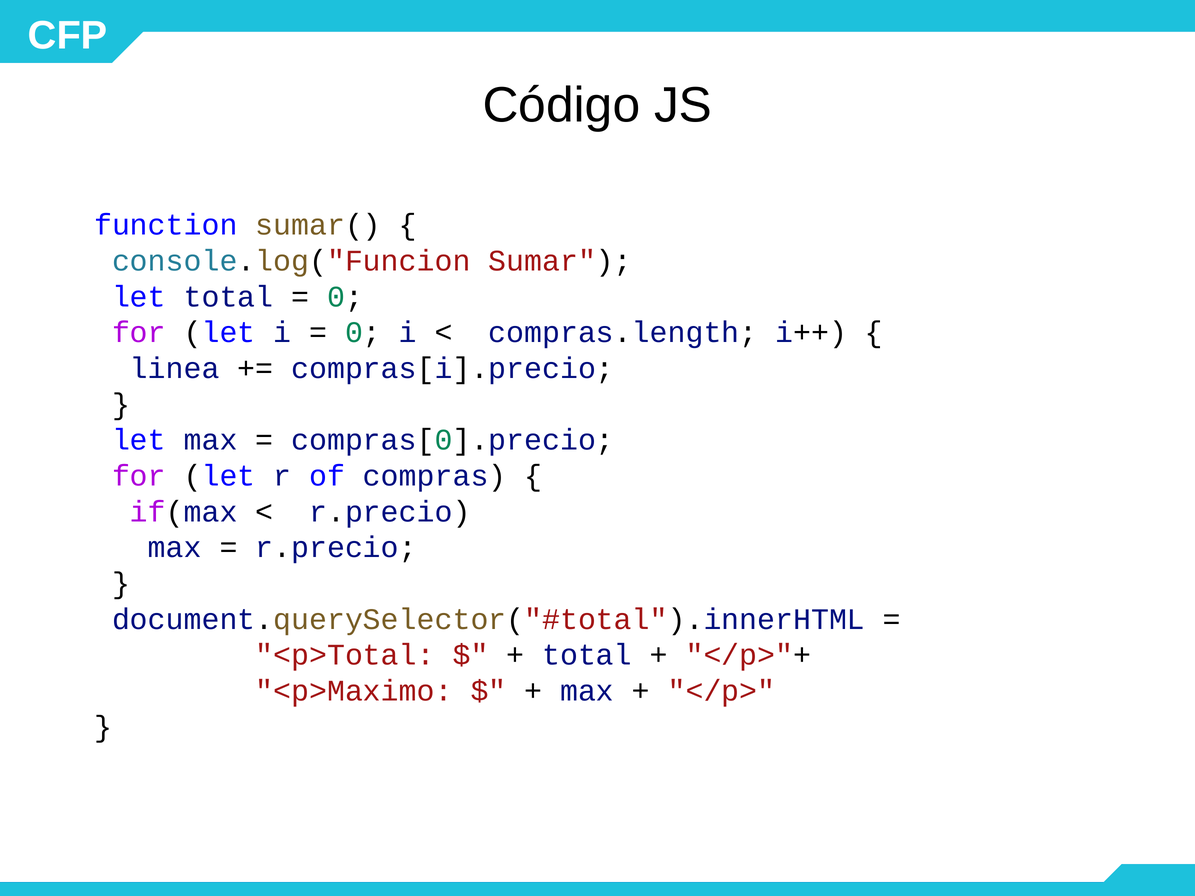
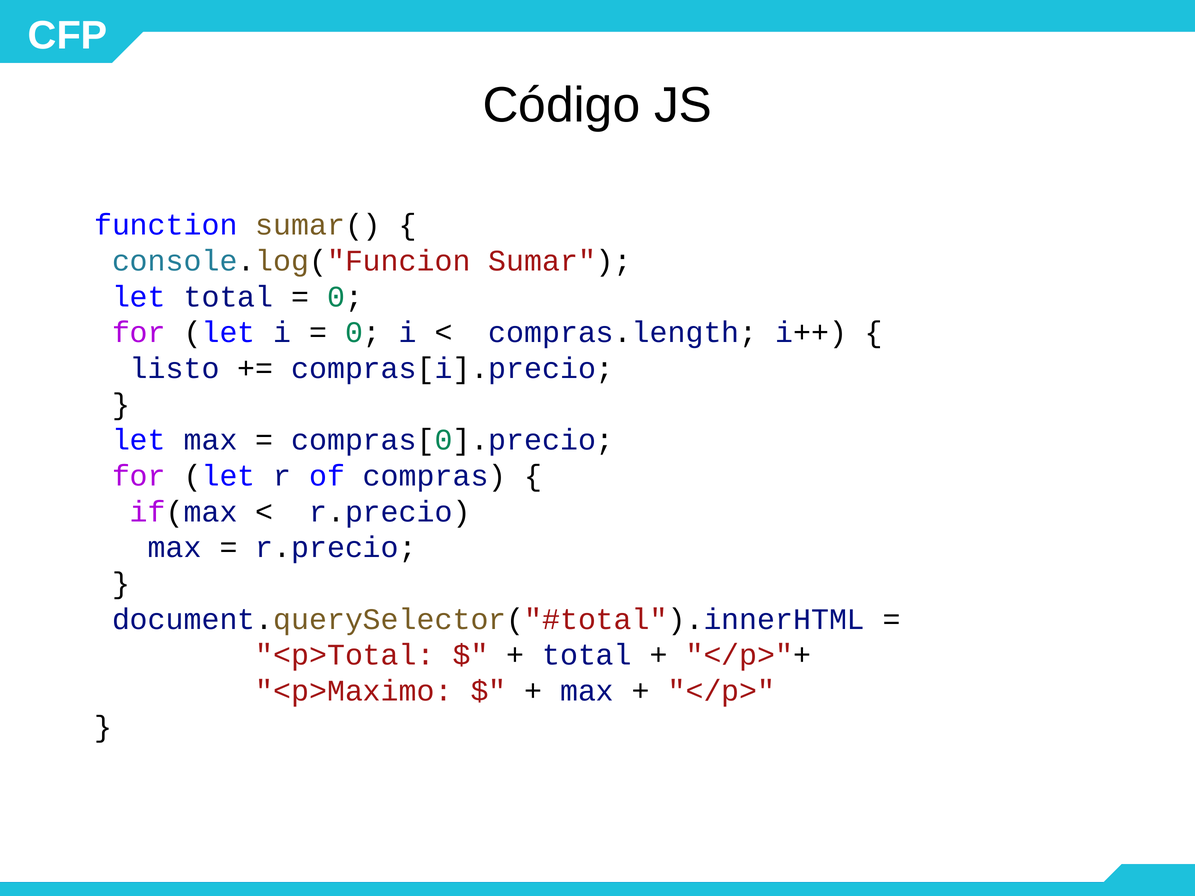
linea: linea -> listo (175, 368)
